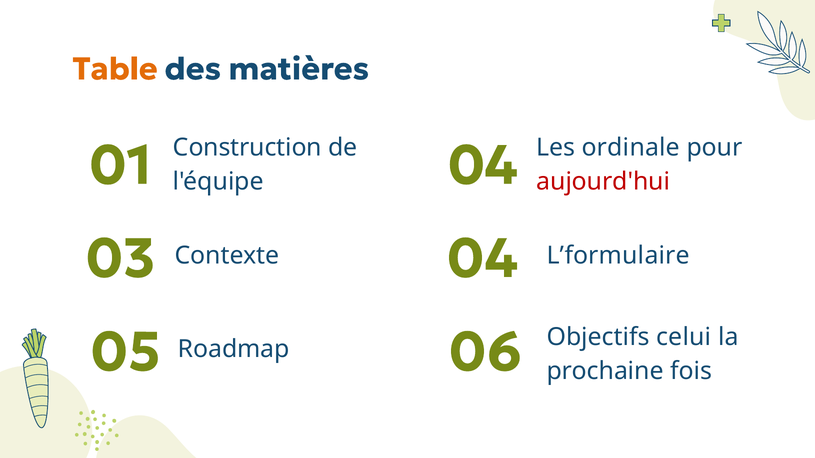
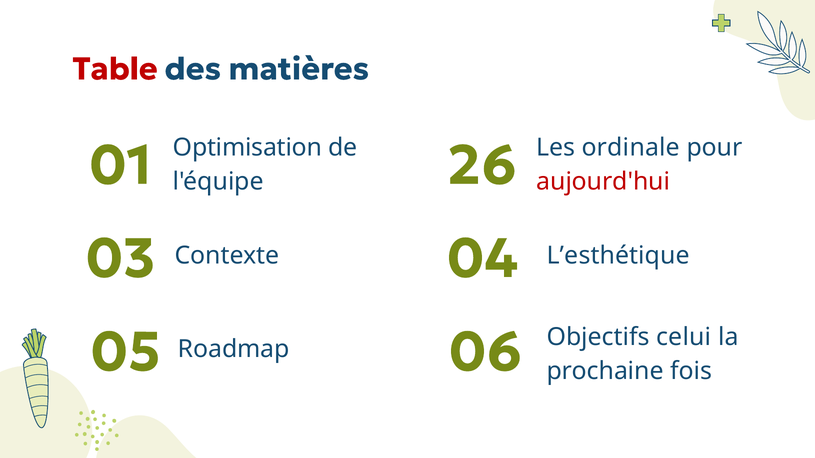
Table colour: orange -> red (115, 69)
Construction: Construction -> Optimisation (247, 147)
l'équipe 04: 04 -> 26 (482, 166)
L’formulaire: L’formulaire -> L’esthétique (618, 256)
